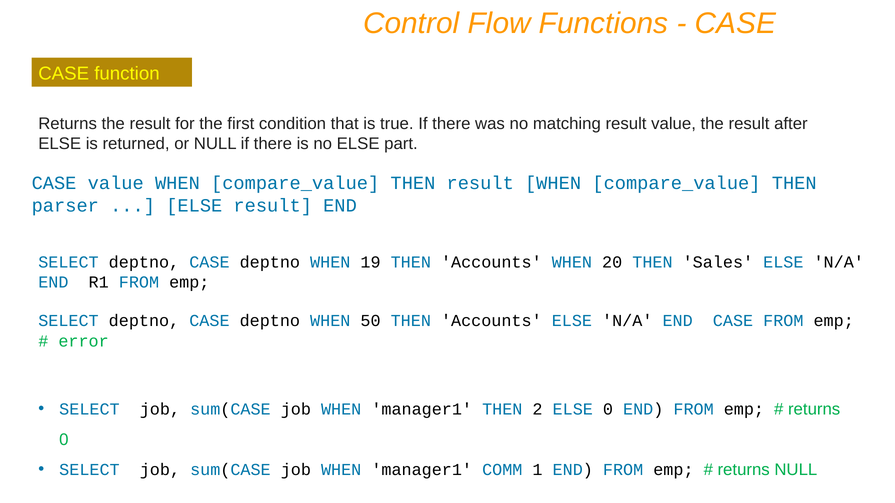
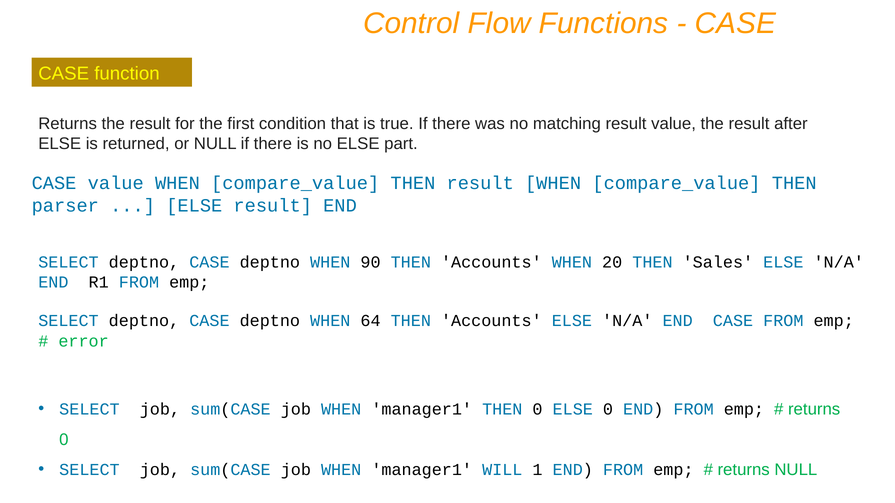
19: 19 -> 90 (371, 262)
50: 50 -> 64 (371, 321)
THEN 2: 2 -> 0 (538, 410)
COMM: COMM -> WILL (502, 470)
